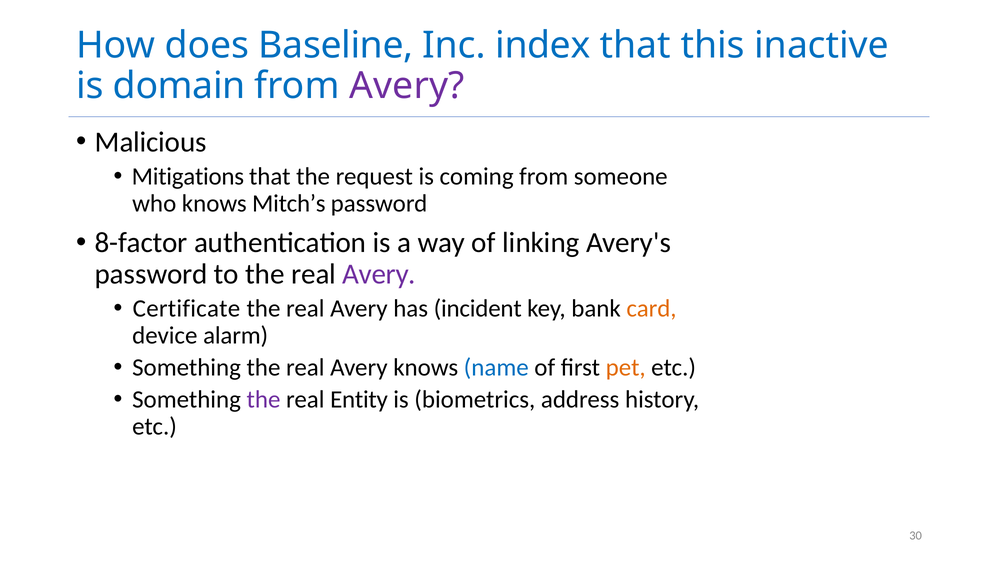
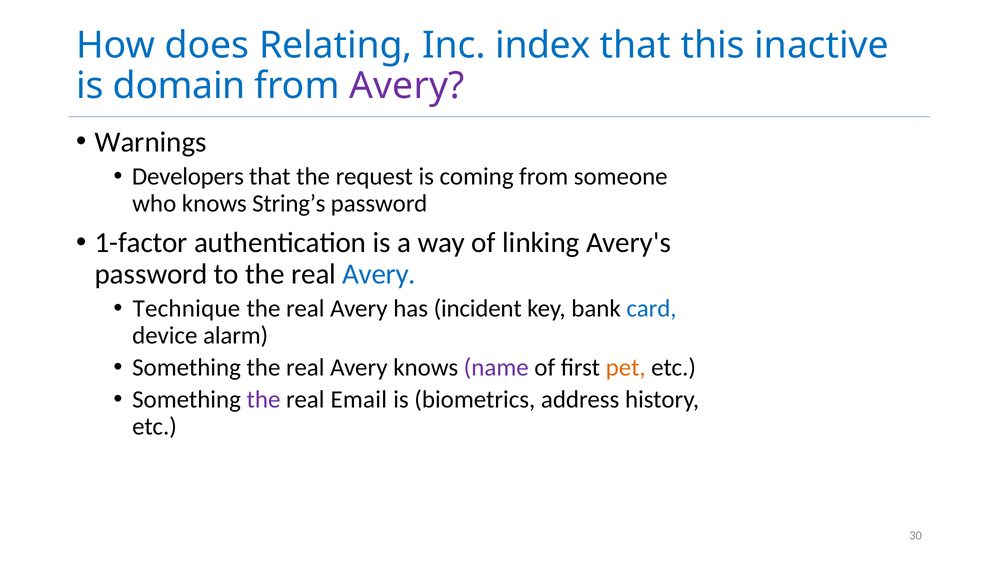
Baseline: Baseline -> Relating (336, 45)
Malicious: Malicious -> Warnings (151, 142)
Mitigations: Mitigations -> Developers (188, 176)
Mitch’s: Mitch’s -> String’s (289, 203)
8-factor: 8-factor -> 1-factor (141, 243)
Avery colour: purple -> blue (379, 274)
Certificate: Certificate -> Technique (186, 309)
card colour: orange -> blue (651, 309)
name colour: blue -> purple (496, 368)
Entity: Entity -> Email (359, 400)
